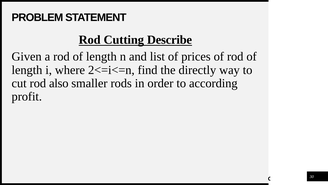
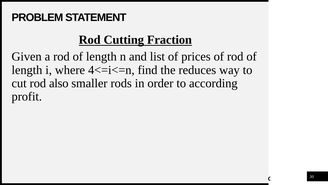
Describe: Describe -> Fraction (169, 40)
2<=i<=n: 2<=i<=n -> 4<=i<=n (111, 70)
directly: directly -> reduces (197, 70)
